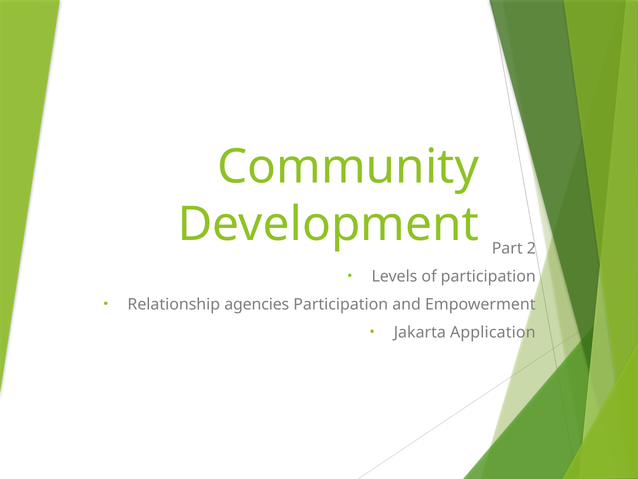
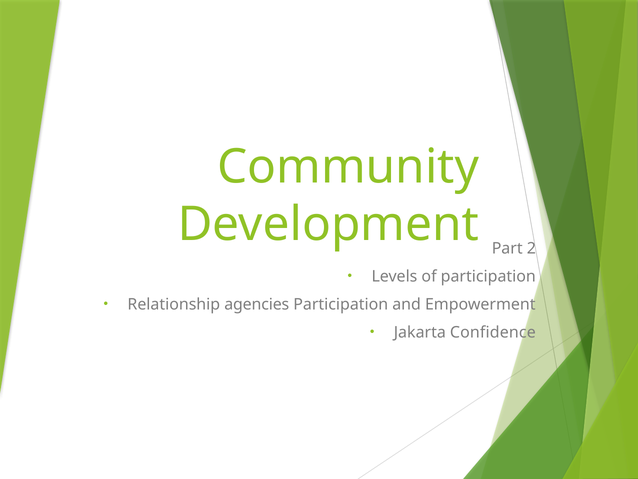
Application: Application -> Confidence (493, 332)
